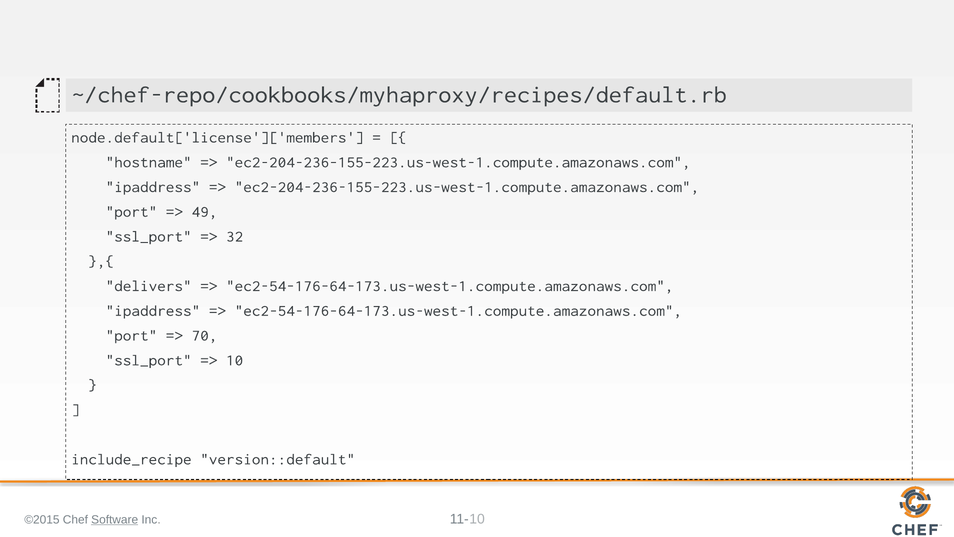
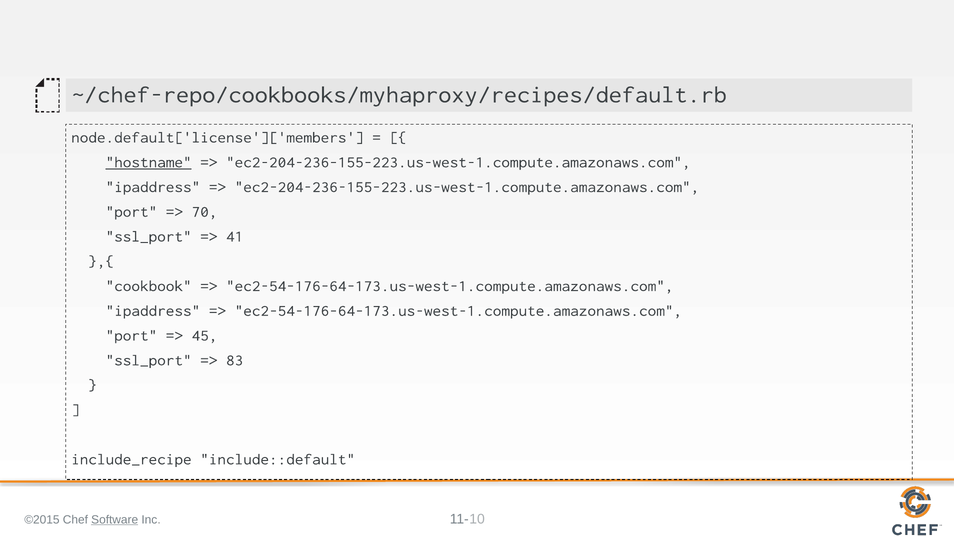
hostname underline: none -> present (149, 162)
49: 49 -> 70 (205, 211)
32: 32 -> 41 (235, 236)
delivers: delivers -> cookbook (149, 286)
70: 70 -> 45 (205, 335)
10: 10 -> 83 (235, 360)
version::default: version::default -> include::default (278, 459)
